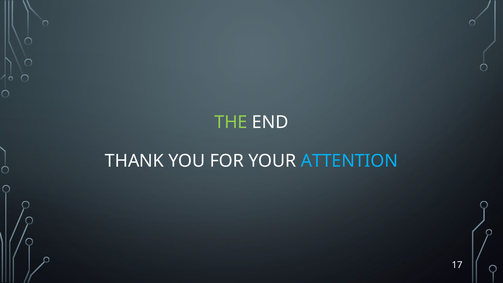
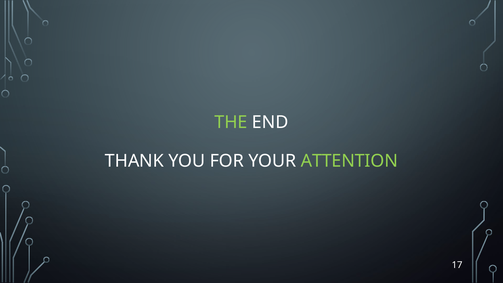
ATTENTION colour: light blue -> light green (349, 161)
